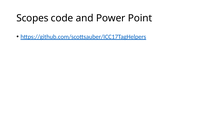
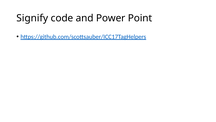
Scopes: Scopes -> Signify (32, 18)
